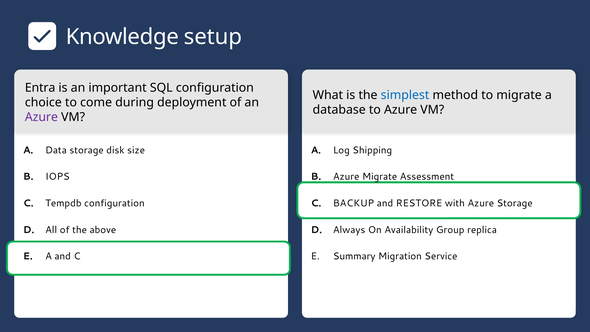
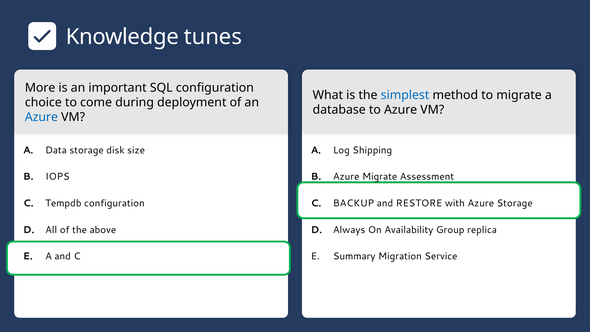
setup: setup -> tunes (213, 37)
Entra: Entra -> More (40, 88)
Azure colour: purple -> blue (41, 117)
